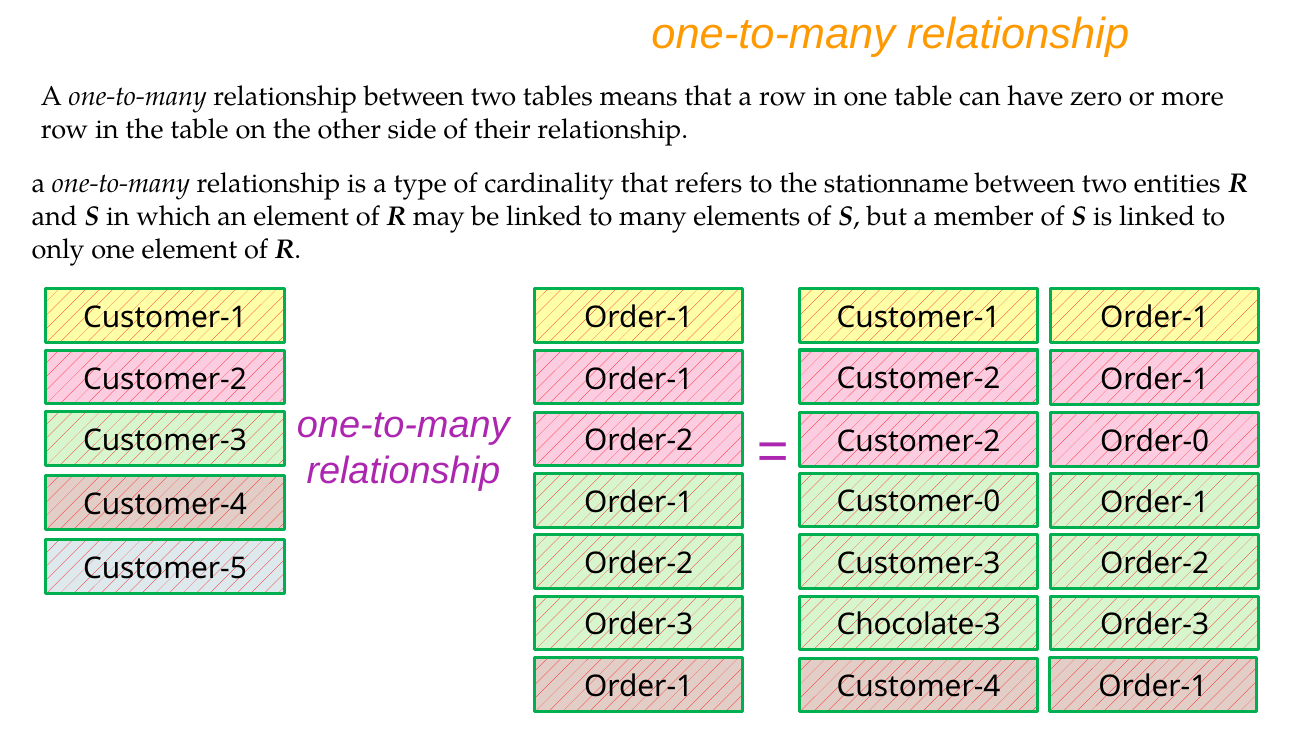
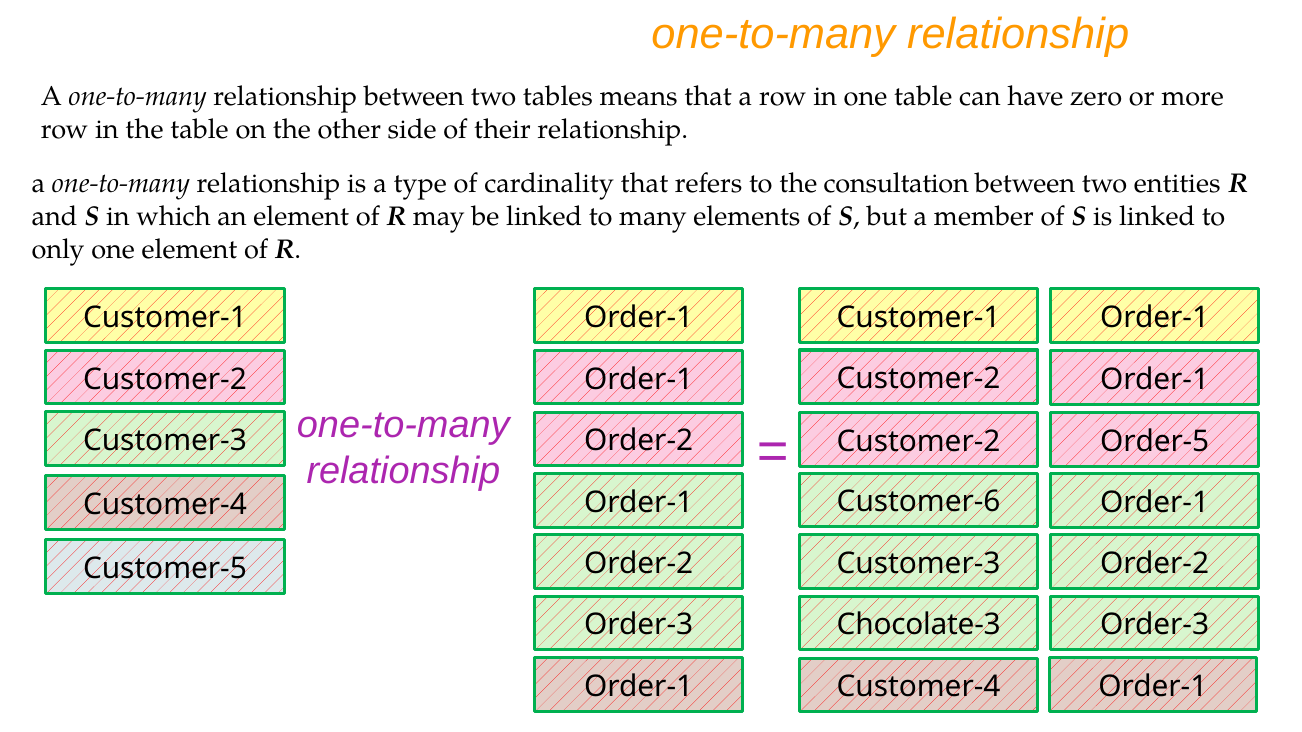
stationname: stationname -> consultation (896, 184)
Order-0: Order-0 -> Order-5 (1155, 442)
Customer-0: Customer-0 -> Customer-6 (919, 502)
